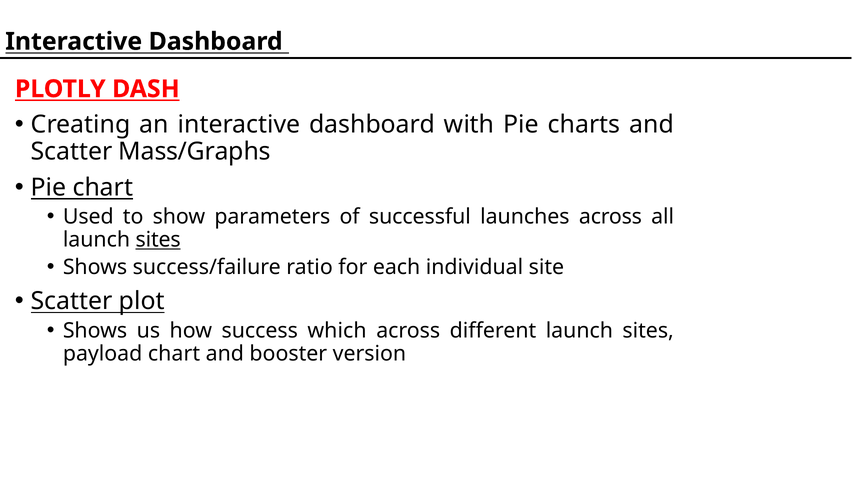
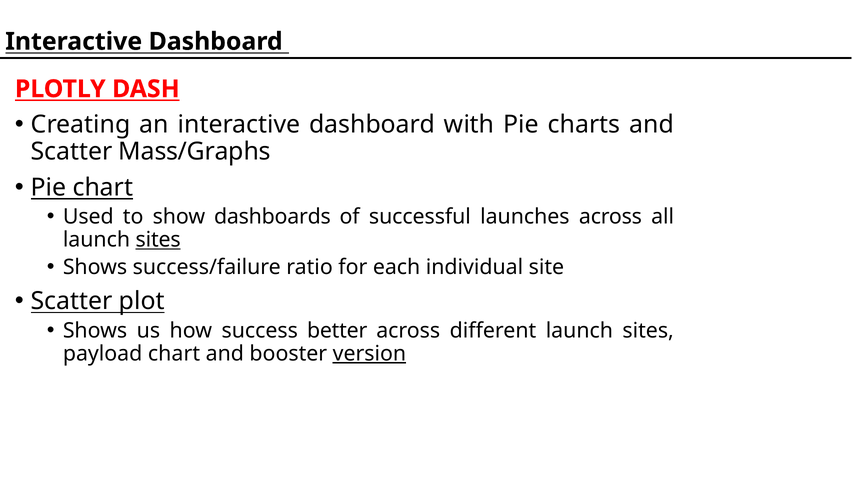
parameters: parameters -> dashboards (272, 217)
which: which -> better (337, 330)
version underline: none -> present (369, 353)
